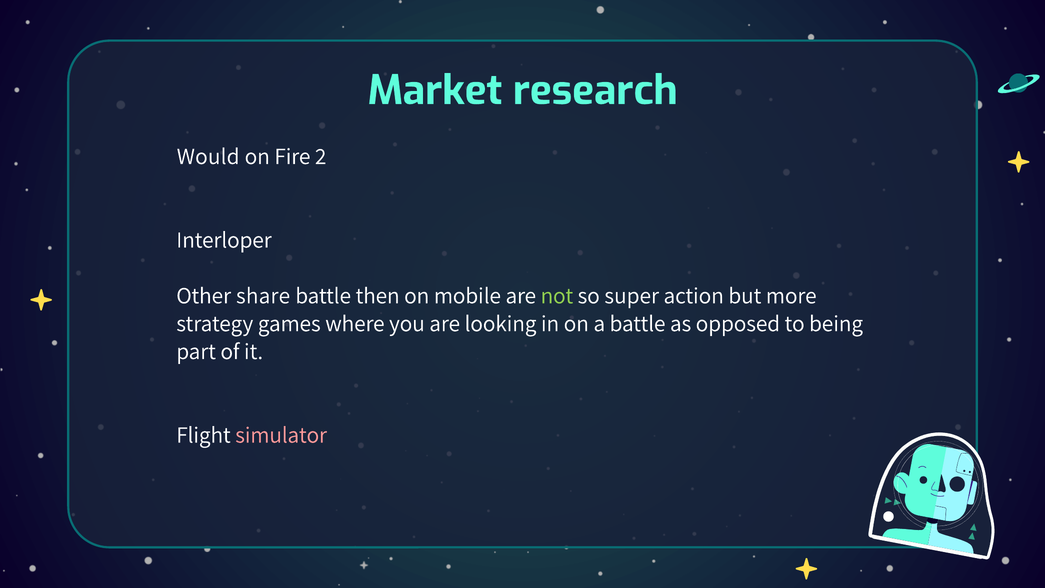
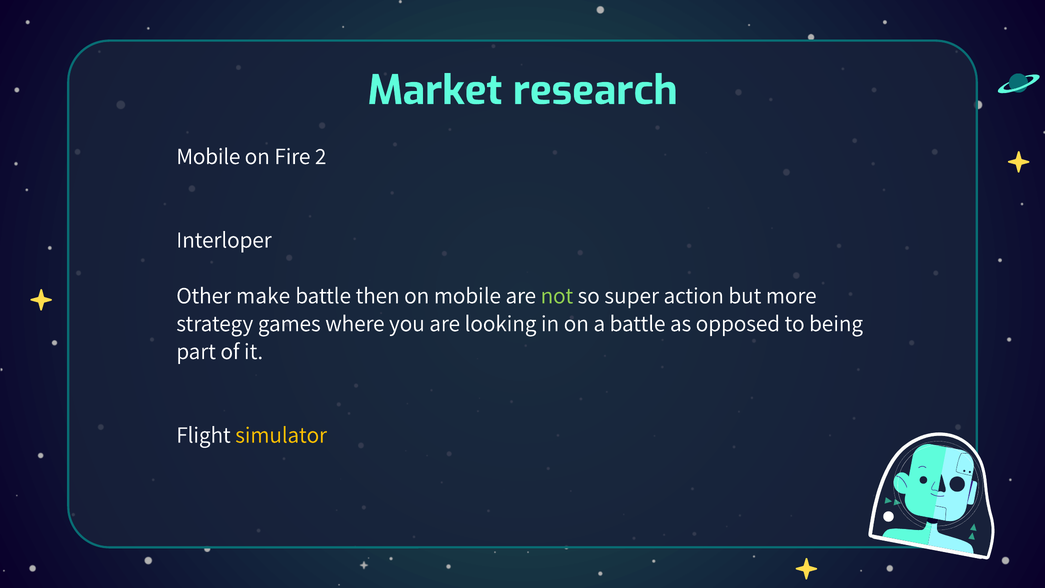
Would: Would -> Mobile (208, 156)
share: share -> make (263, 296)
simulator colour: pink -> yellow (281, 435)
